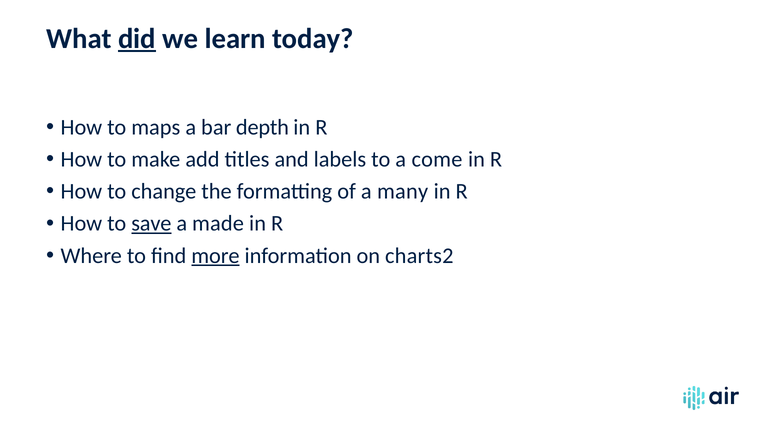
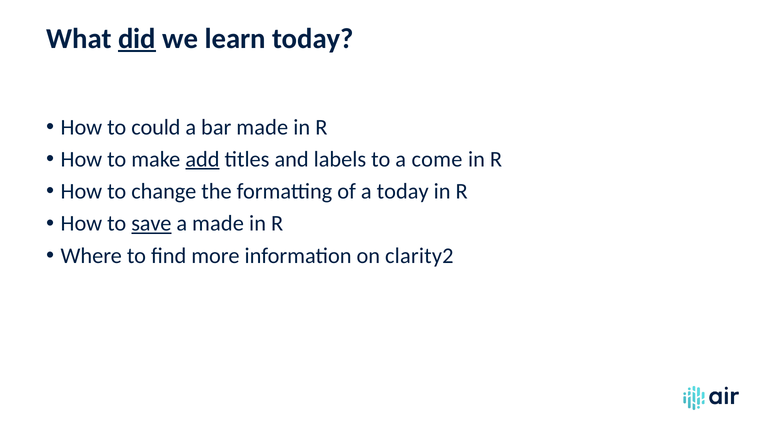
maps: maps -> could (156, 127)
bar depth: depth -> made (262, 127)
add underline: none -> present (202, 159)
a many: many -> today (403, 191)
more underline: present -> none (215, 255)
charts2: charts2 -> clarity2 (419, 255)
